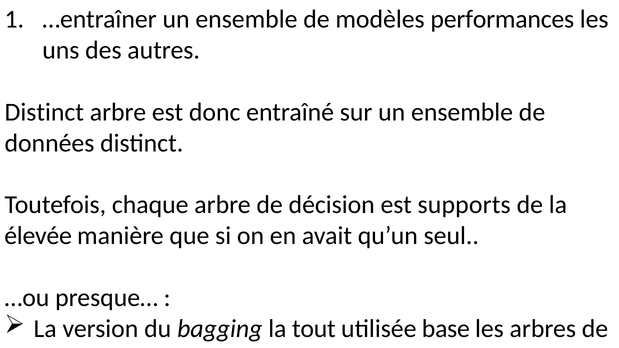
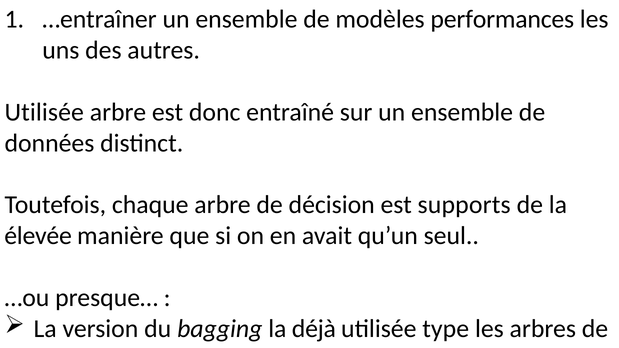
Distinct: Distinct -> Utilisée (44, 112)
la tout: tout -> déjà (314, 329)
base: base -> type (446, 329)
